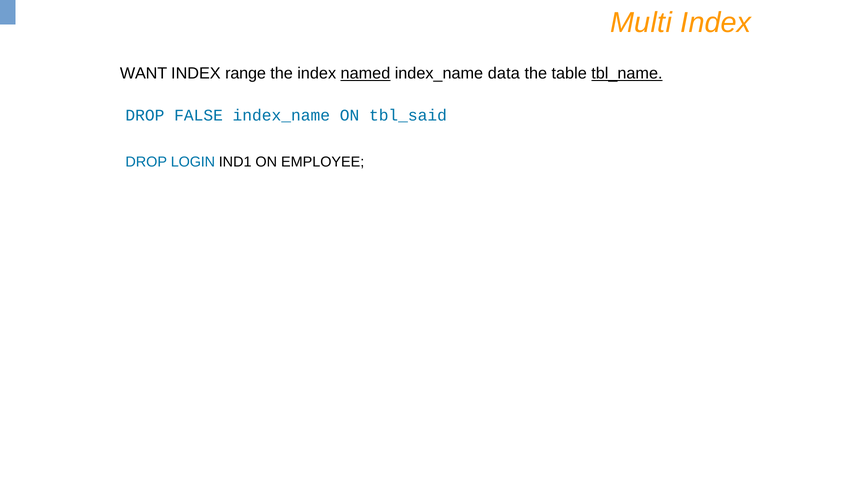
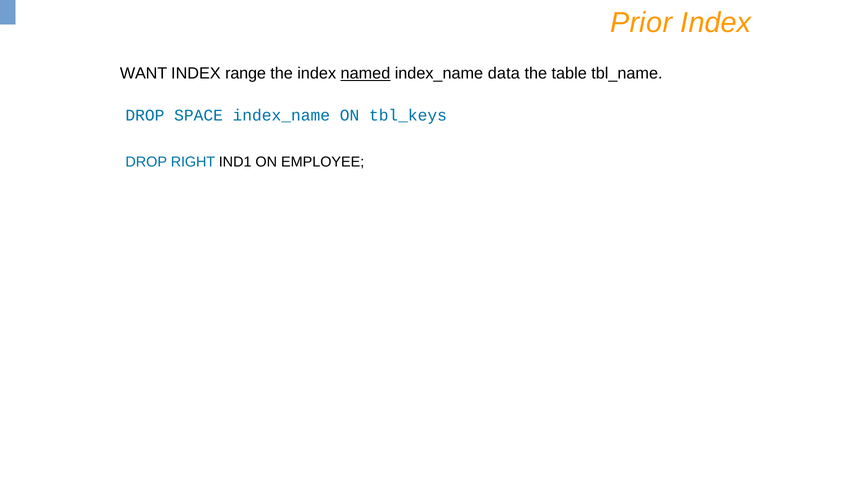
Multi: Multi -> Prior (641, 23)
tbl_name underline: present -> none (627, 74)
FALSE: FALSE -> SPACE (199, 115)
tbl_said: tbl_said -> tbl_keys (408, 115)
LOGIN: LOGIN -> RIGHT (193, 162)
